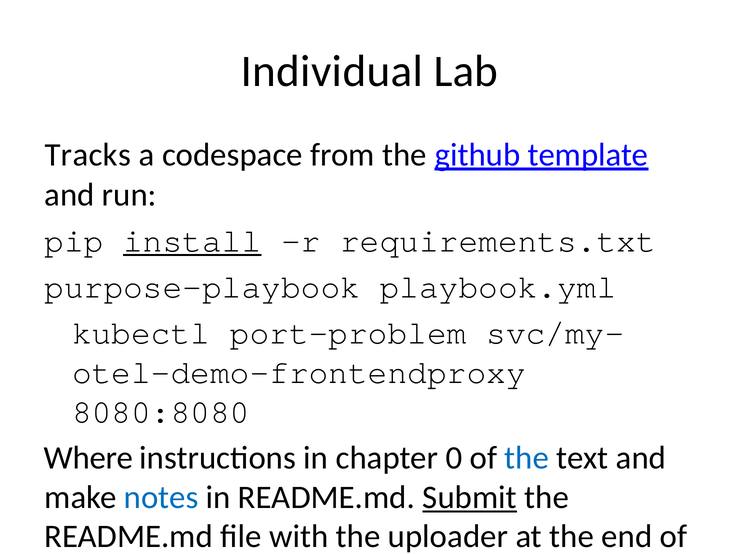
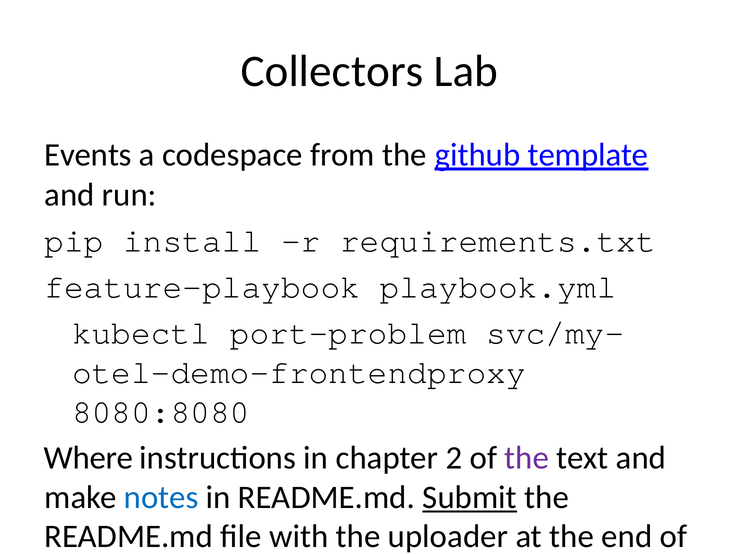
Individual: Individual -> Collectors (332, 72)
Tracks: Tracks -> Events (88, 155)
install underline: present -> none (192, 241)
purpose-playbook: purpose-playbook -> feature-playbook (202, 287)
0: 0 -> 2 (454, 458)
the colour: blue -> purple (527, 458)
